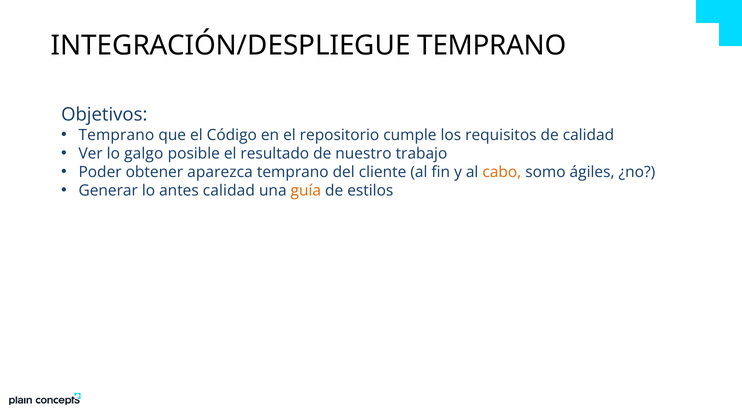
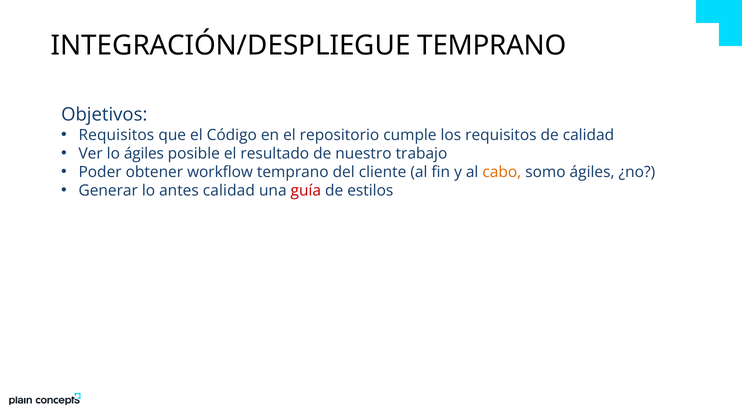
Temprano: Temprano -> Requisitos (116, 135)
lo galgo: galgo -> ágiles (144, 154)
aparezca: aparezca -> workflow (220, 172)
guía colour: orange -> red (306, 191)
